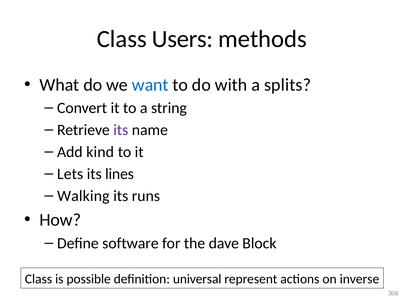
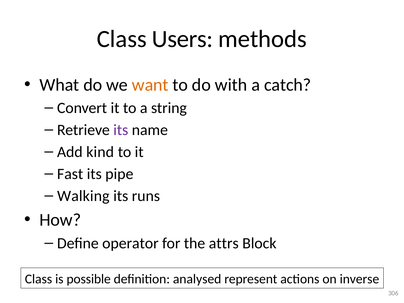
want colour: blue -> orange (150, 85)
splits: splits -> catch (288, 85)
Lets: Lets -> Fast (70, 174)
lines: lines -> pipe (119, 174)
software: software -> operator (130, 243)
dave: dave -> attrs (224, 243)
universal: universal -> analysed (197, 279)
